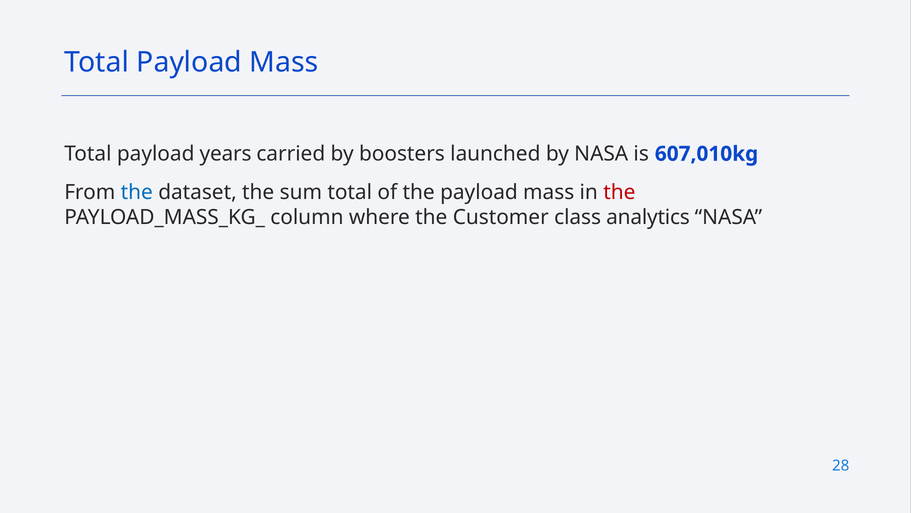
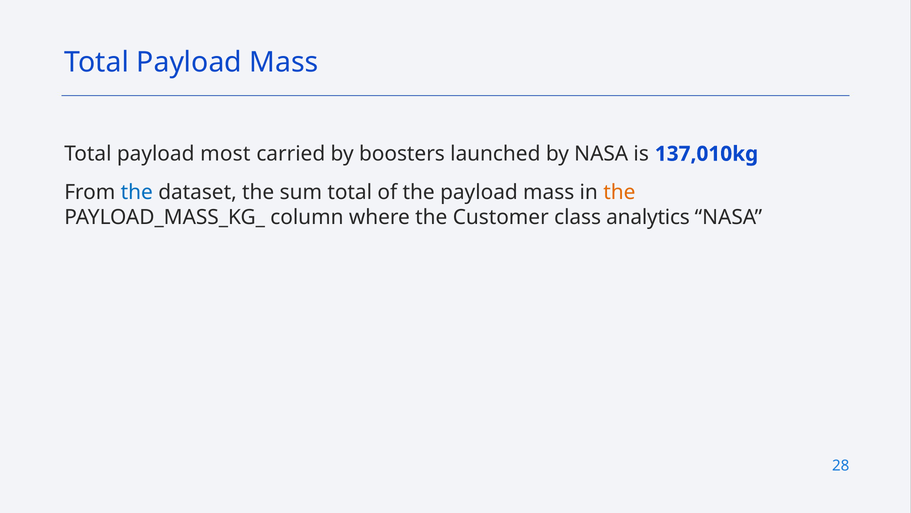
years: years -> most (225, 154)
607,010kg: 607,010kg -> 137,010kg (707, 154)
the colour: red -> orange (619, 192)
